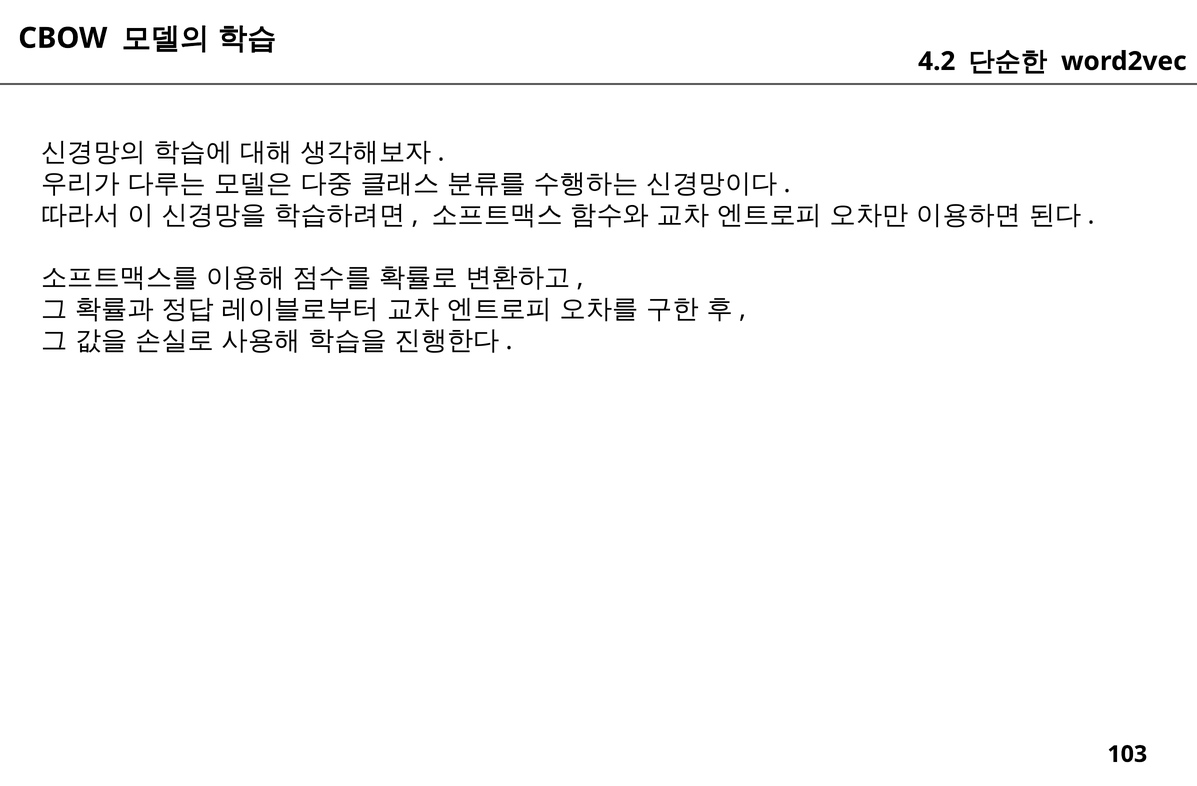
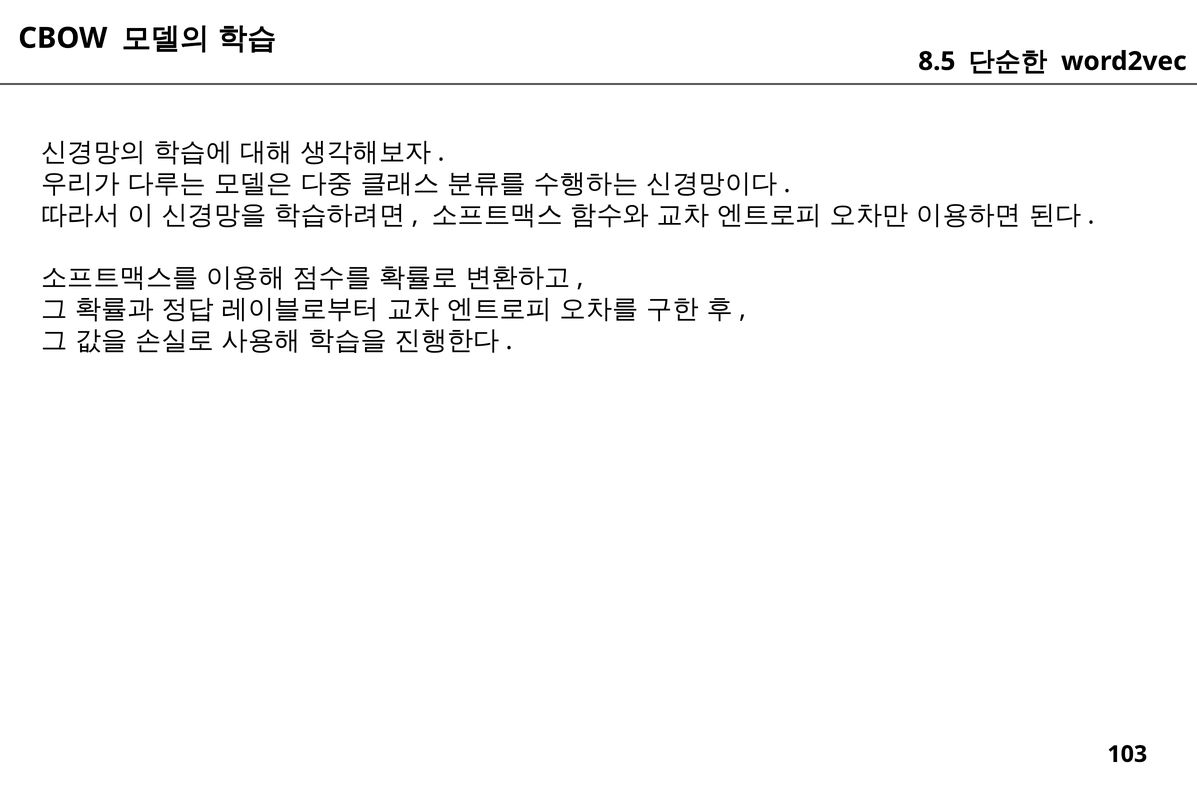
4.2: 4.2 -> 8.5 (937, 61)
